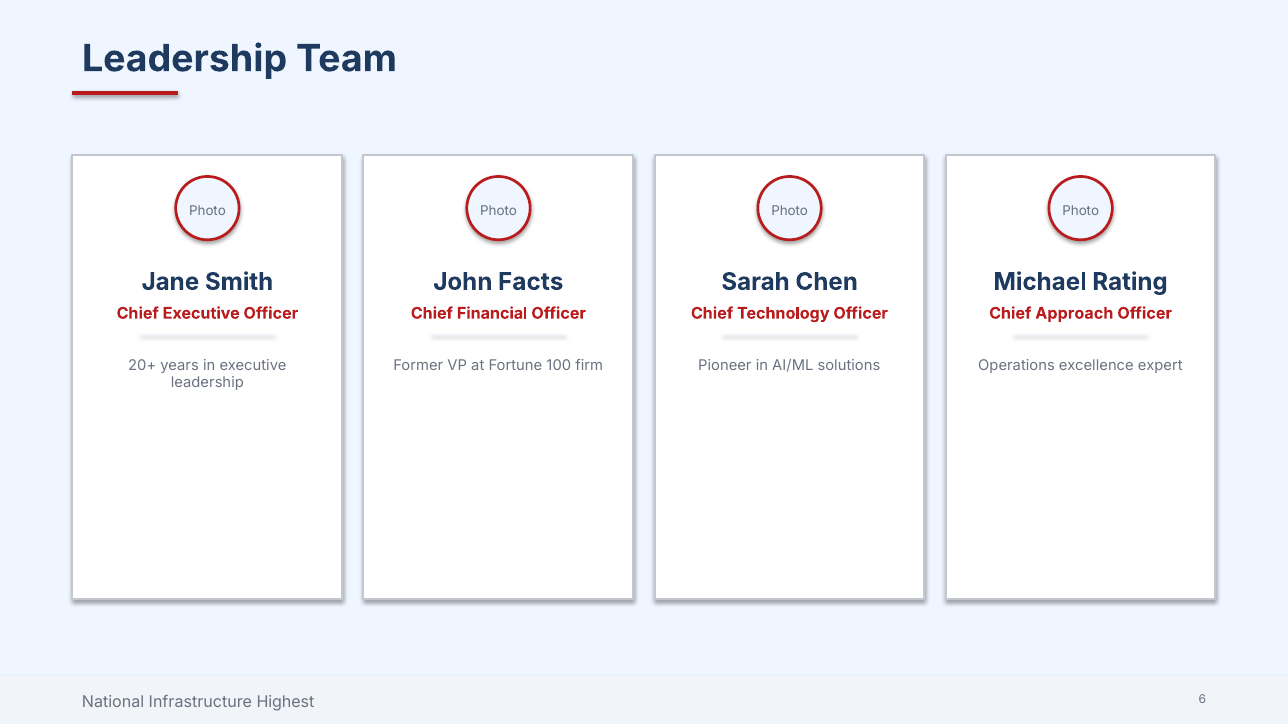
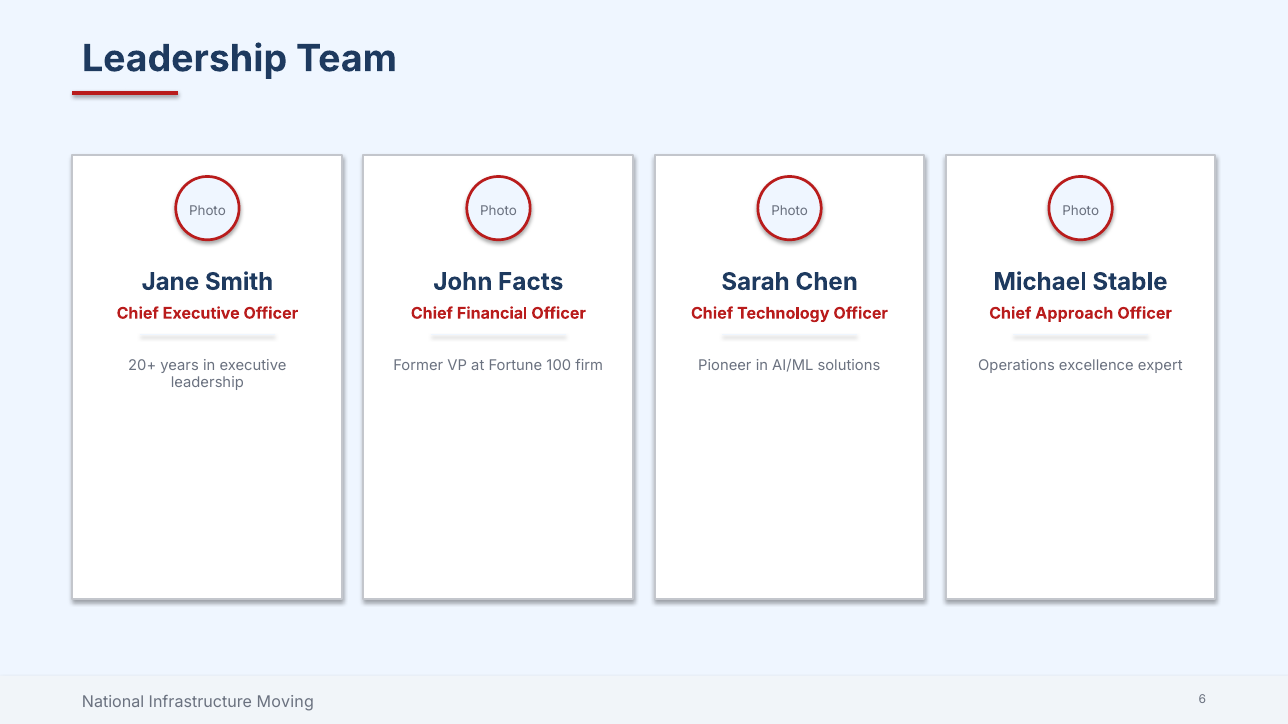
Rating: Rating -> Stable (1130, 282)
Highest: Highest -> Moving (285, 702)
